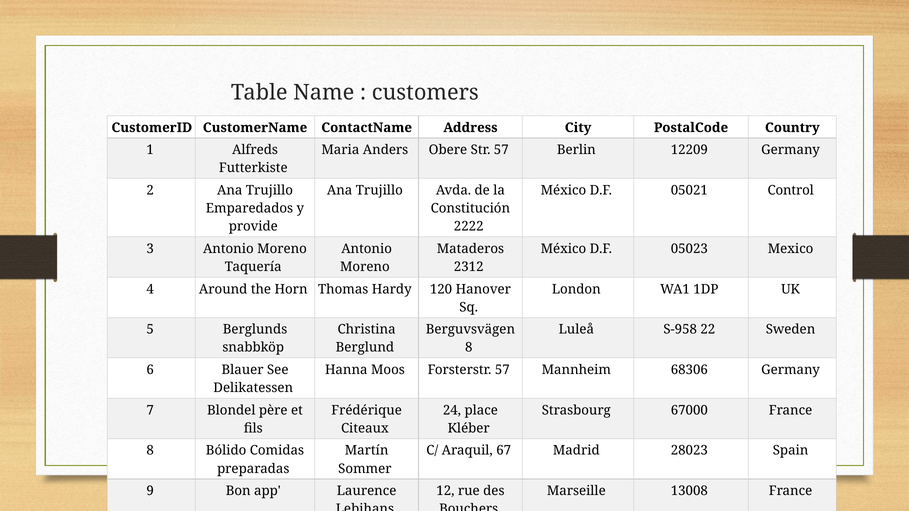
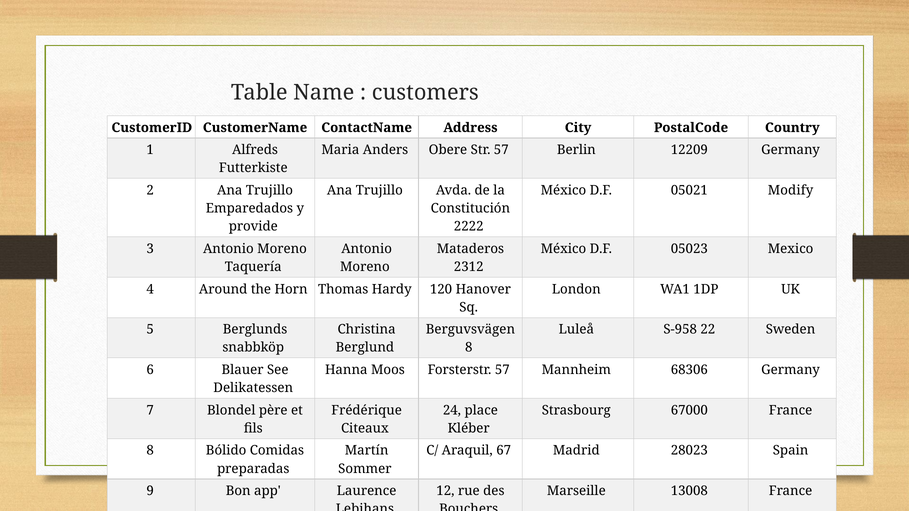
Control: Control -> Modify (791, 190)
